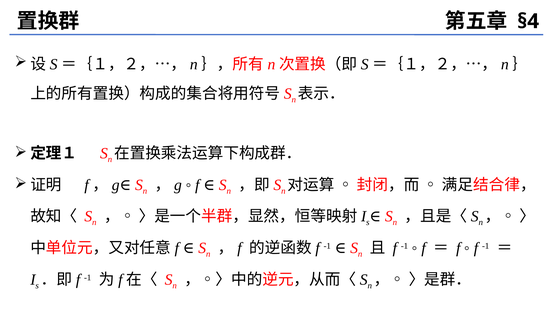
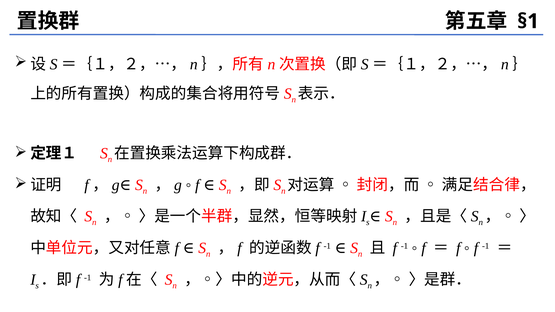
§4: §4 -> §1 (528, 21)
